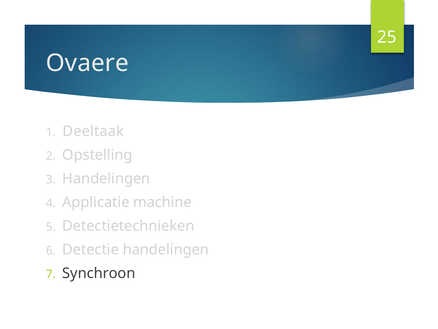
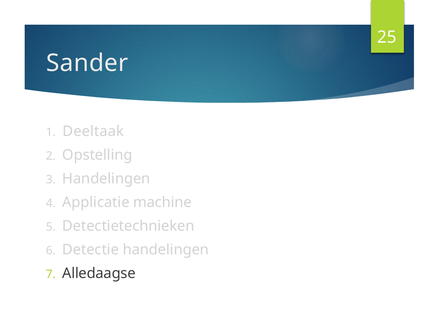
Ovaere: Ovaere -> Sander (87, 63)
Synchroon: Synchroon -> Alledaagse (99, 273)
